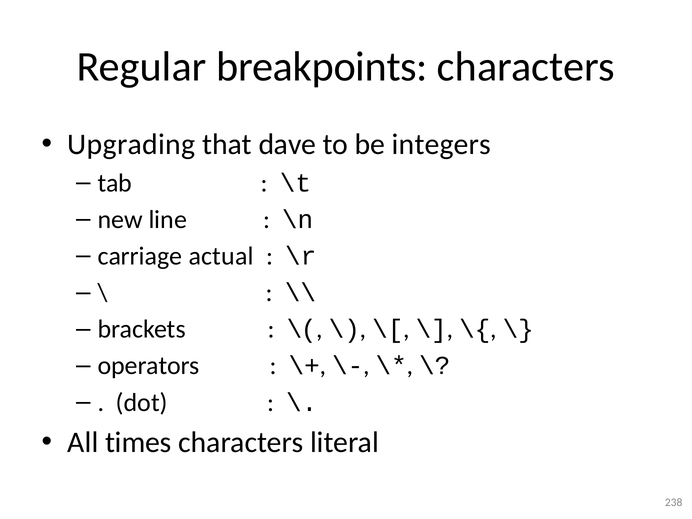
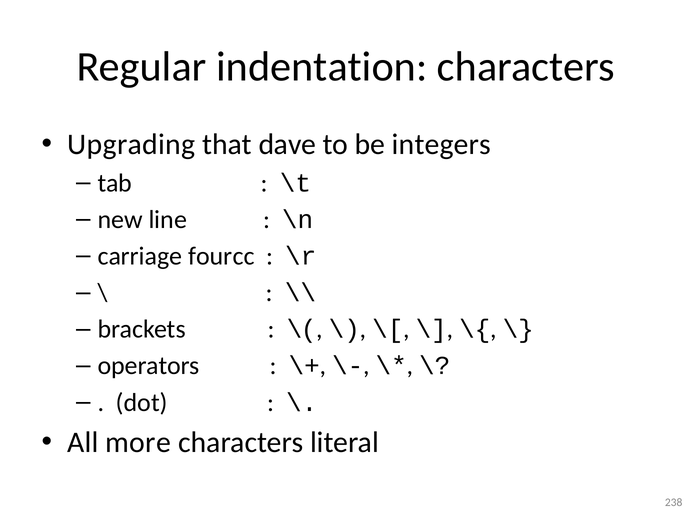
breakpoints: breakpoints -> indentation (322, 67)
actual: actual -> fourcc (221, 256)
times: times -> more (138, 442)
